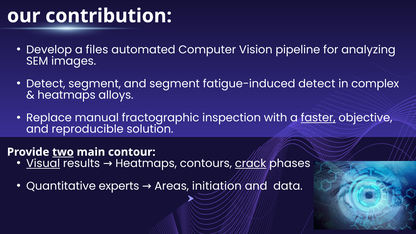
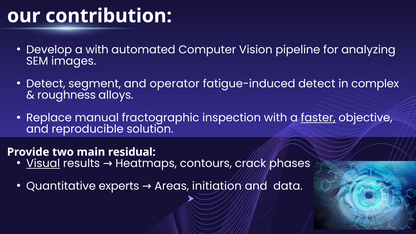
a files: files -> with (97, 50)
and segment: segment -> operator (175, 84)
heatmaps: heatmaps -> roughness (67, 95)
two underline: present -> none (63, 152)
contour: contour -> residual (132, 152)
crack underline: present -> none (251, 163)
